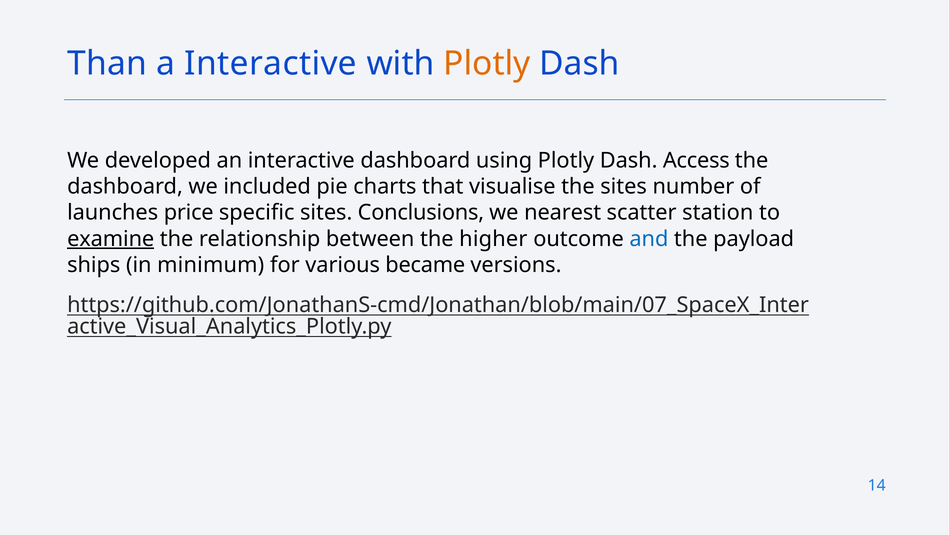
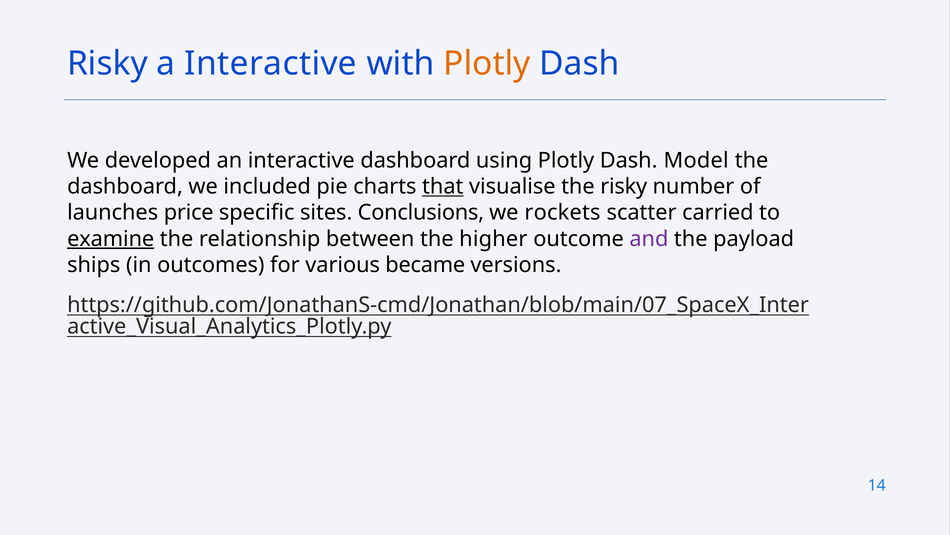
Than: Than -> Risky (107, 63)
Access: Access -> Model (696, 160)
that underline: none -> present (443, 186)
the sites: sites -> risky (624, 186)
nearest: nearest -> rockets (562, 213)
station: station -> carried (718, 213)
and colour: blue -> purple (649, 239)
minimum: minimum -> outcomes (211, 265)
